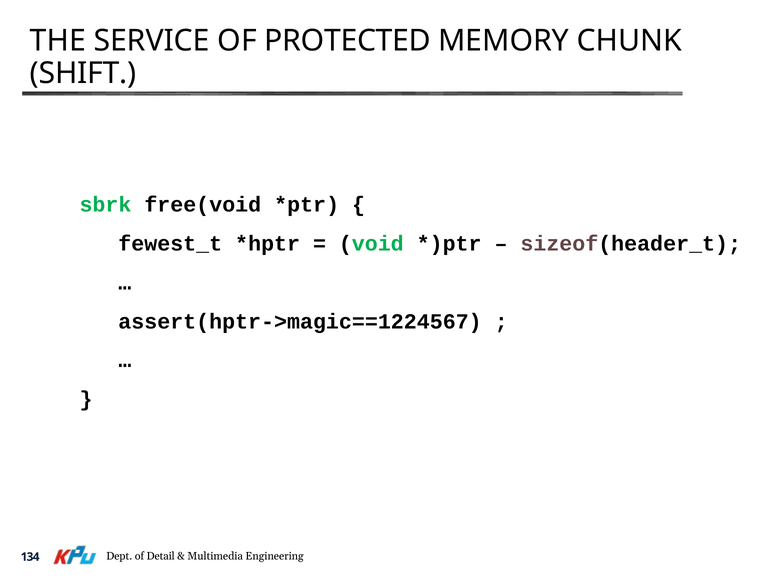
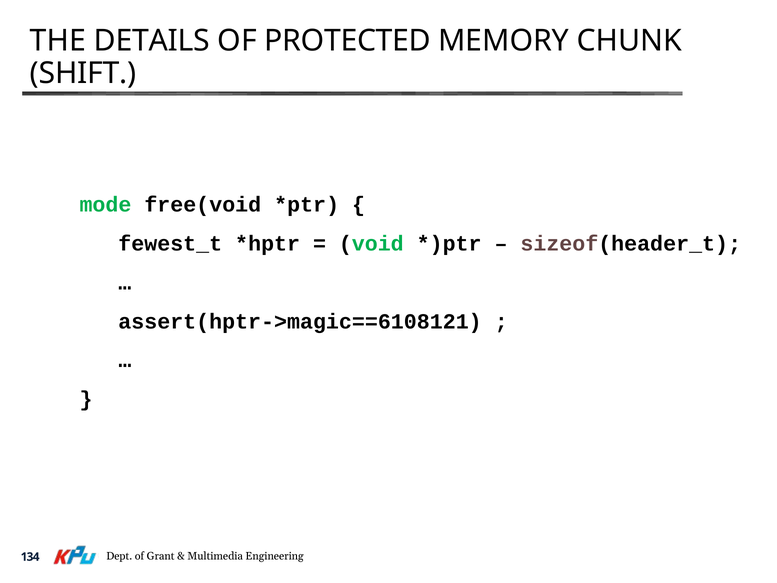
SERVICE: SERVICE -> DETAILS (152, 41)
sbrk: sbrk -> mode (105, 205)
assert(hptr->magic==1224567: assert(hptr->magic==1224567 -> assert(hptr->magic==6108121 (300, 321)
Detail: Detail -> Grant (161, 556)
